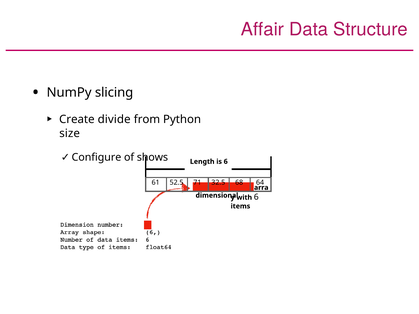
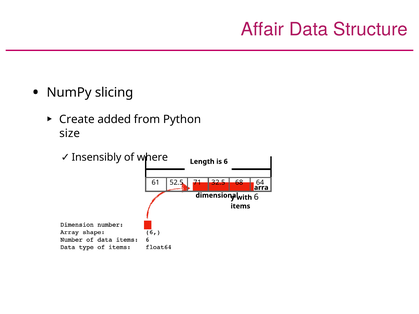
divide: divide -> added (114, 120)
Configure: Configure -> Insensibly (96, 158)
shows: shows -> where (152, 158)
